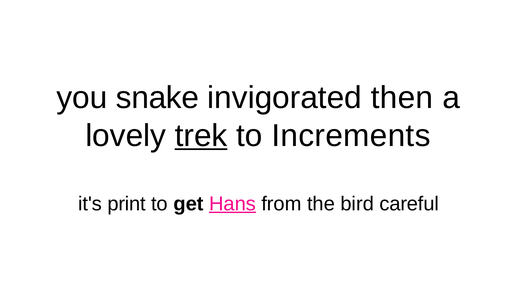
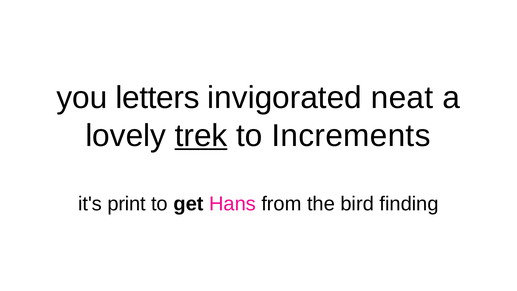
snake: snake -> letters (157, 98)
then: then -> neat (402, 98)
Hans underline: present -> none (233, 204)
careful: careful -> finding (409, 204)
